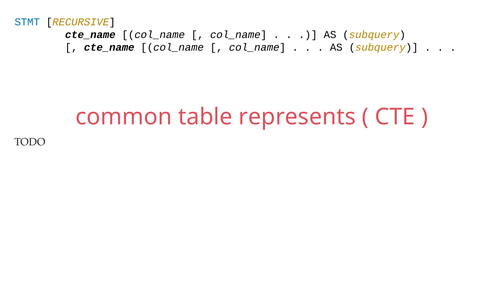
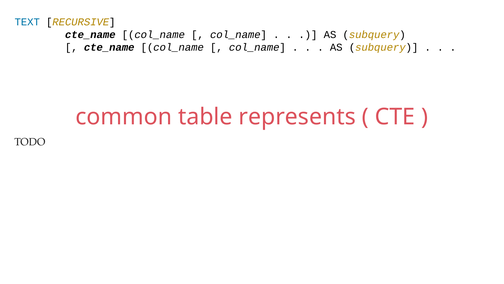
STMT: STMT -> TEXT (27, 22)
